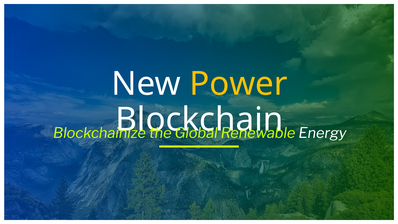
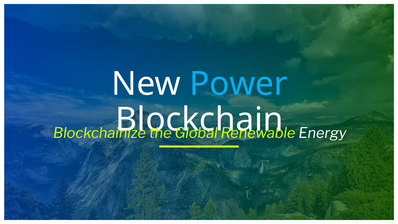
Power colour: yellow -> light blue (238, 84)
